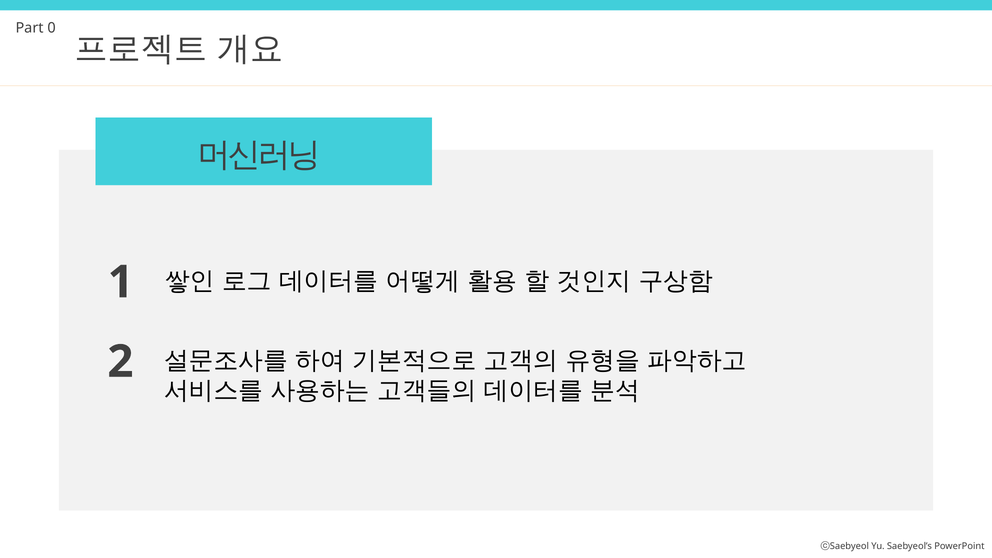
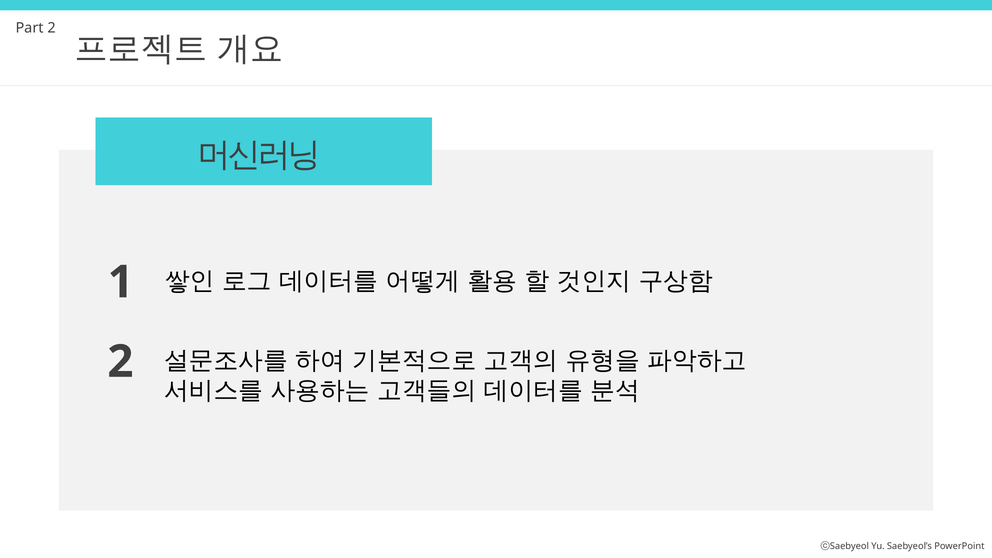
Part 0: 0 -> 2 (52, 28)
